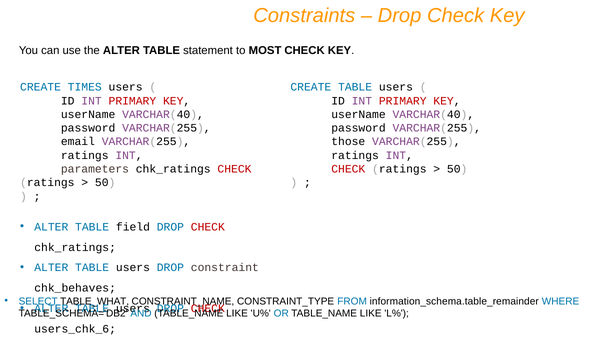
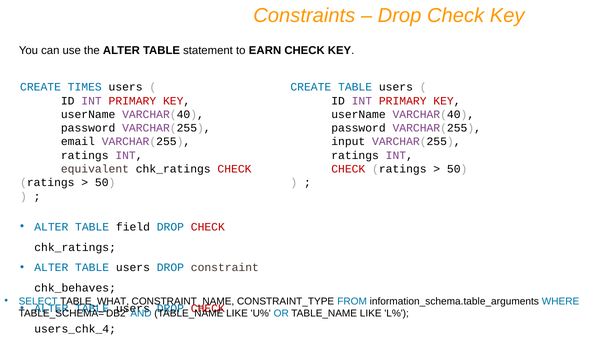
MOST: MOST -> EARN (265, 50)
those: those -> input (348, 141)
parameters: parameters -> equivalent (95, 169)
information_schema.table_remainder: information_schema.table_remainder -> information_schema.table_arguments (454, 301)
users_chk_6: users_chk_6 -> users_chk_4 (75, 328)
